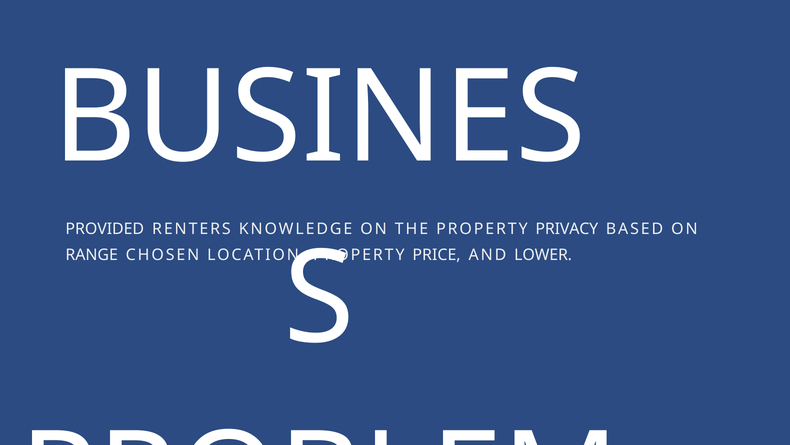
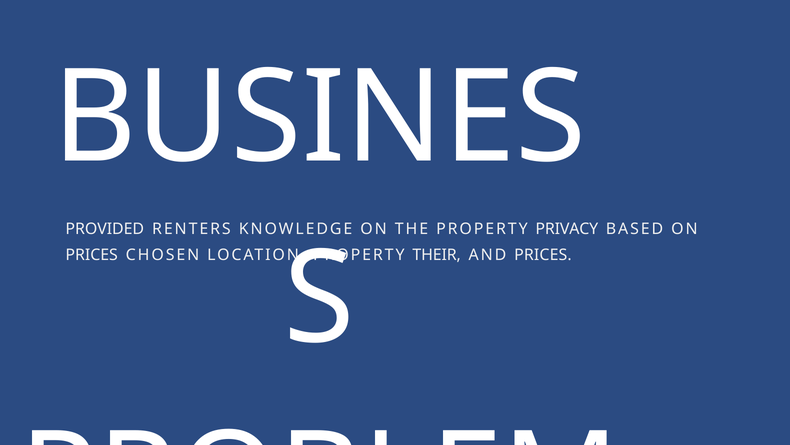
RANGE: RANGE -> PRICES (92, 255)
PRICE: PRICE -> THEIR (437, 255)
AND LOWER: LOWER -> PRICES (543, 255)
